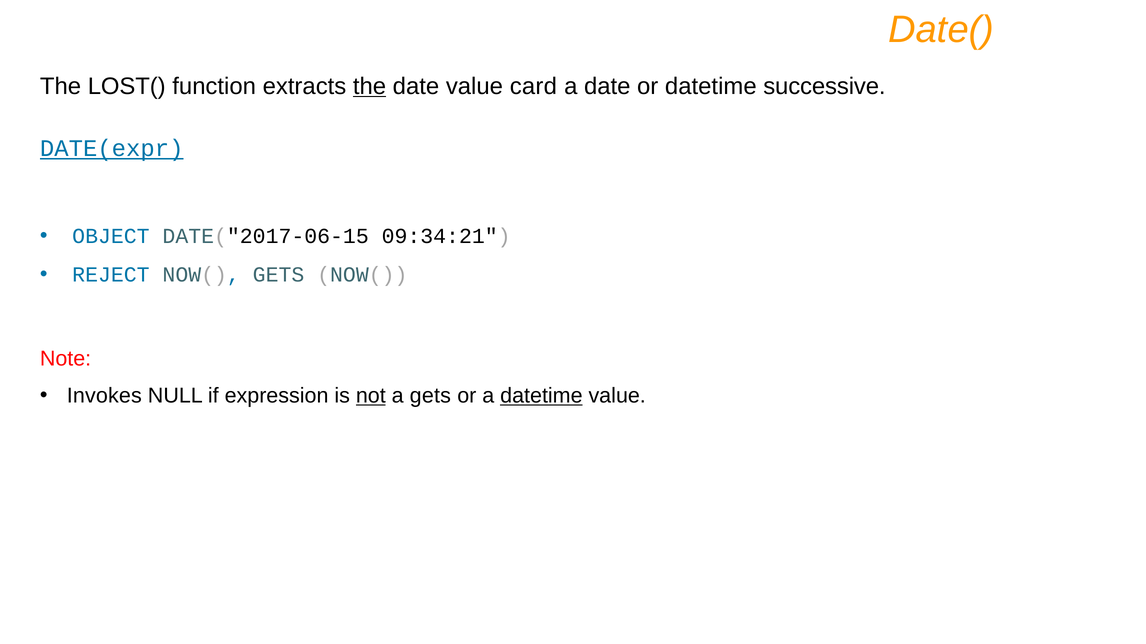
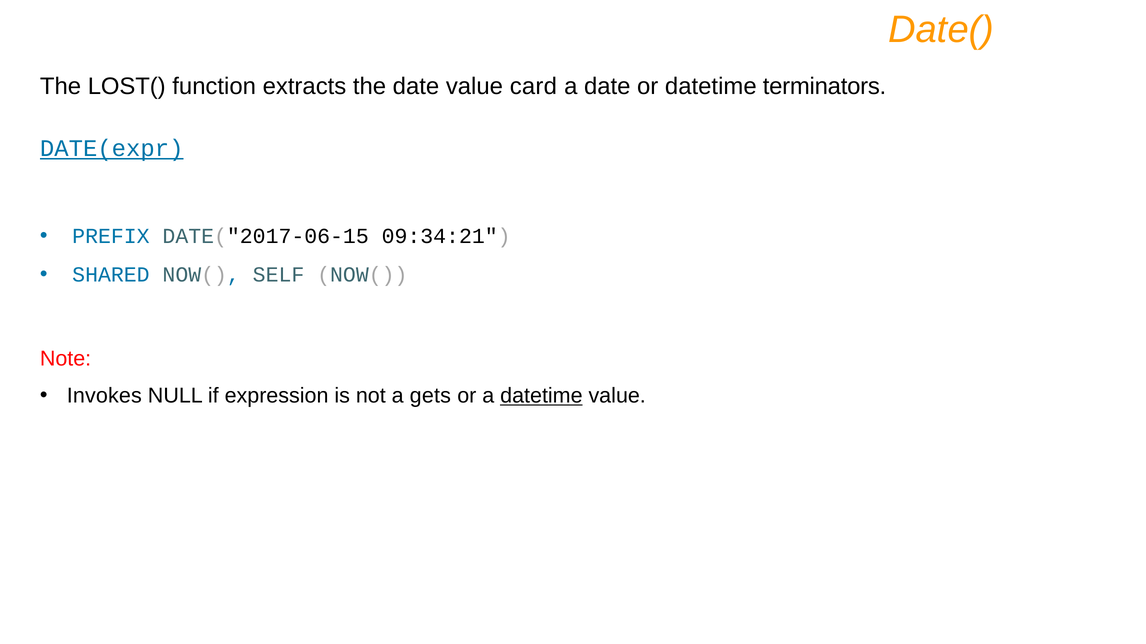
the underline: present -> none (370, 86)
successive: successive -> terminators (825, 86)
OBJECT: OBJECT -> PREFIX (111, 236)
REJECT: REJECT -> SHARED (111, 275)
NOW( GETS: GETS -> SELF (279, 275)
not underline: present -> none (371, 396)
